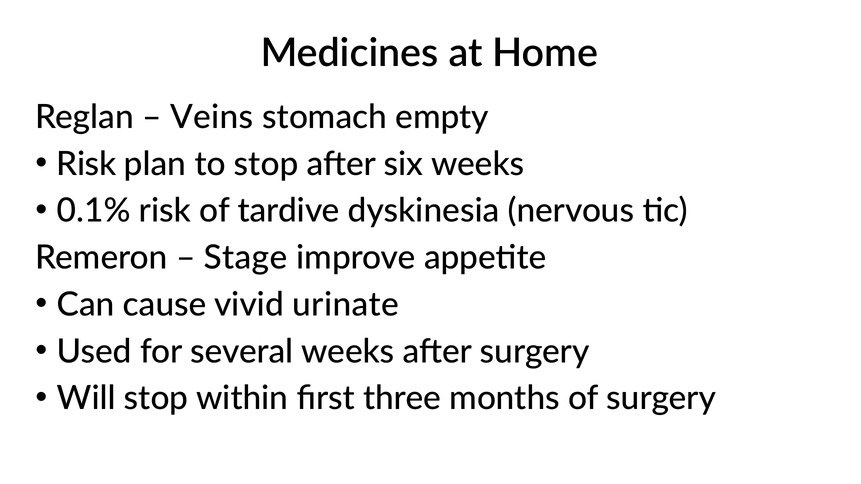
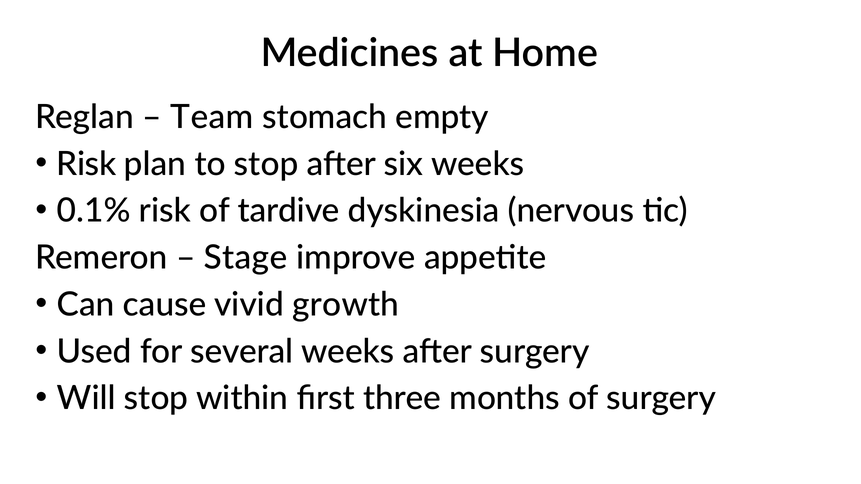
Veins: Veins -> Team (212, 117)
urinate: urinate -> growth (346, 305)
